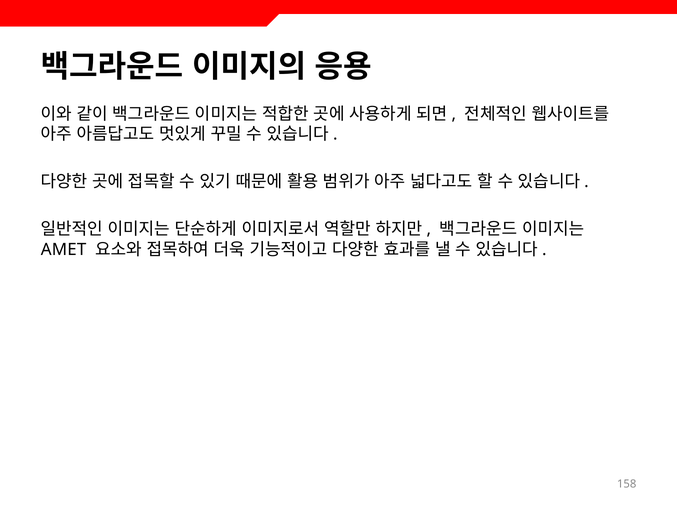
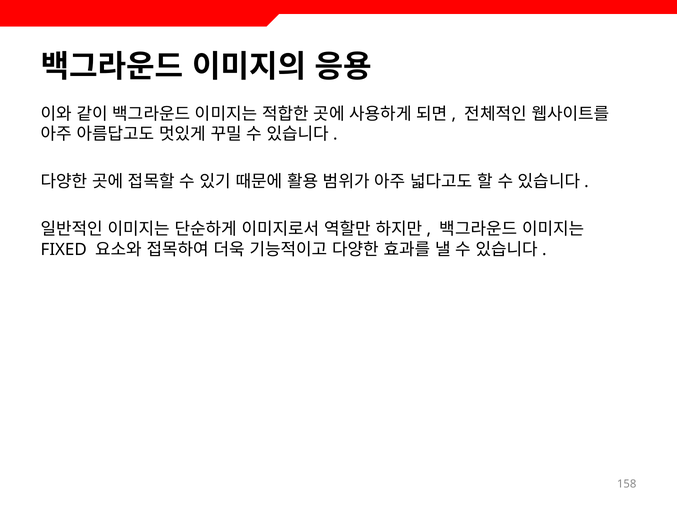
AMET: AMET -> FIXED (64, 249)
